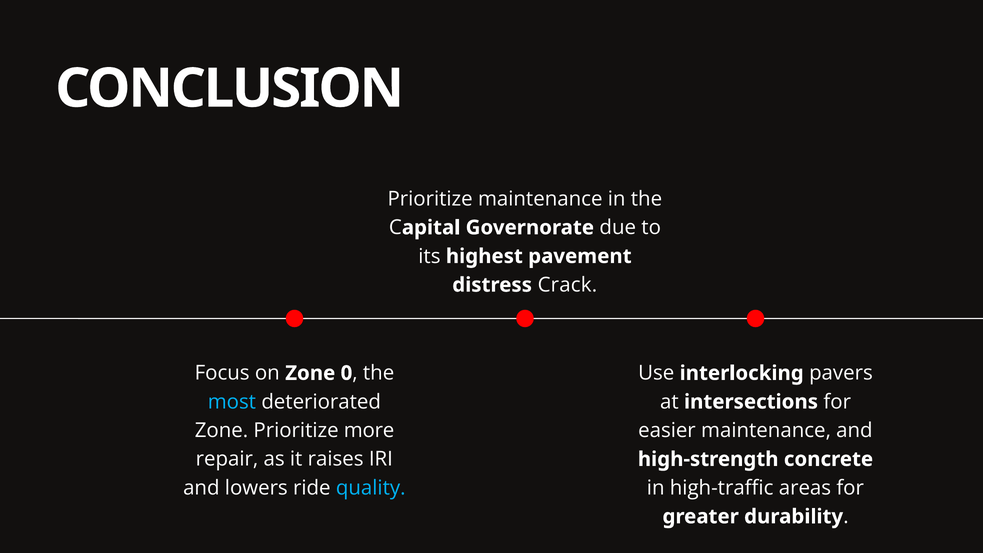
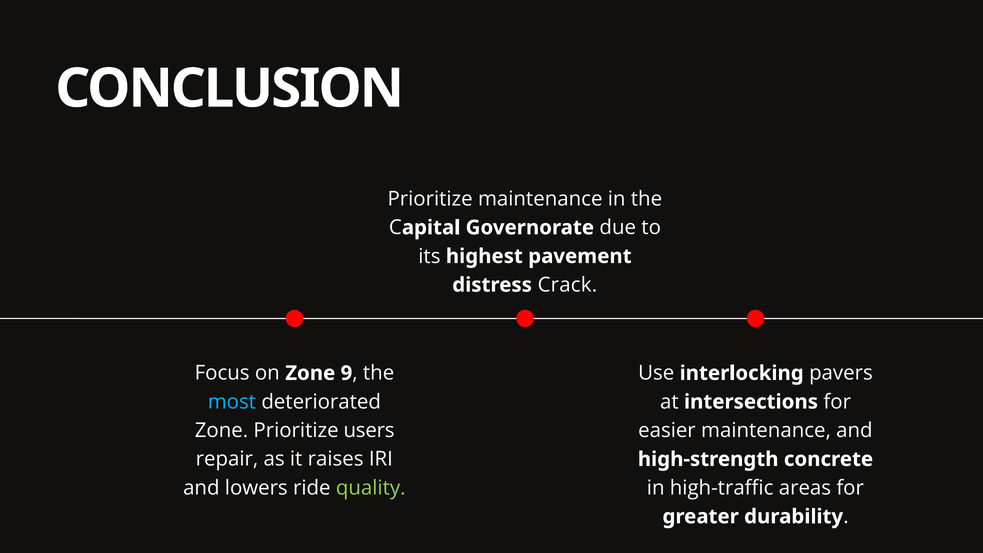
0: 0 -> 9 (346, 373)
more: more -> users (369, 430)
quality colour: light blue -> light green (371, 488)
